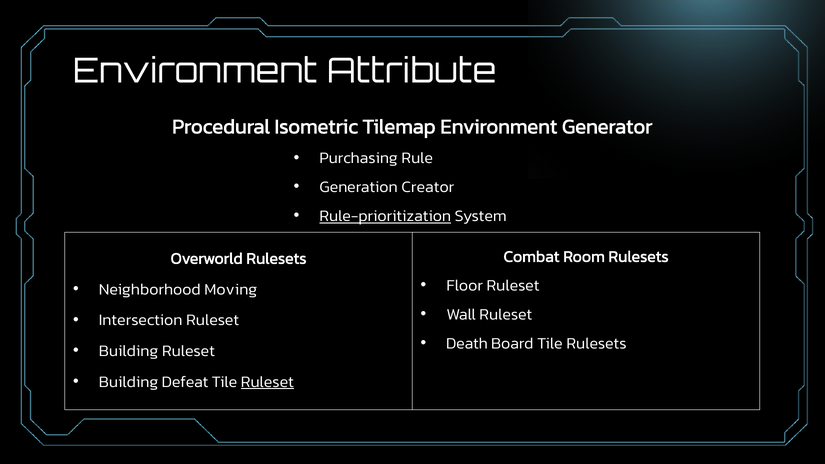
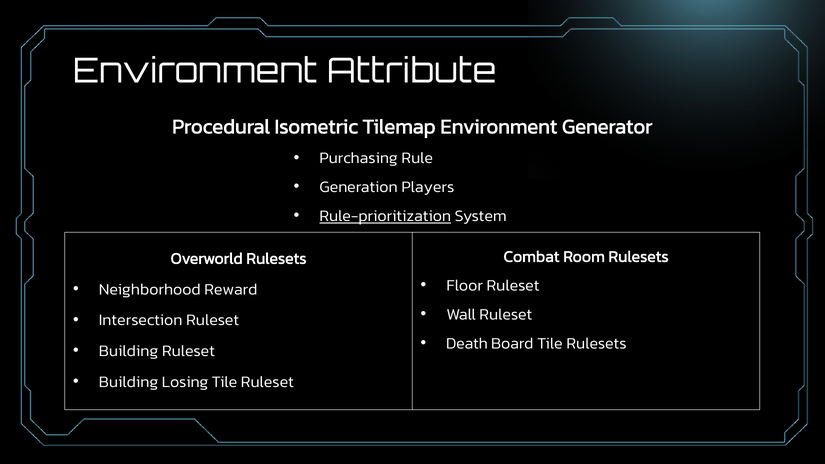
Creator: Creator -> Players (428, 187)
Moving: Moving -> Reward (231, 289)
Defeat: Defeat -> Losing (185, 382)
Ruleset underline: present -> none (267, 382)
